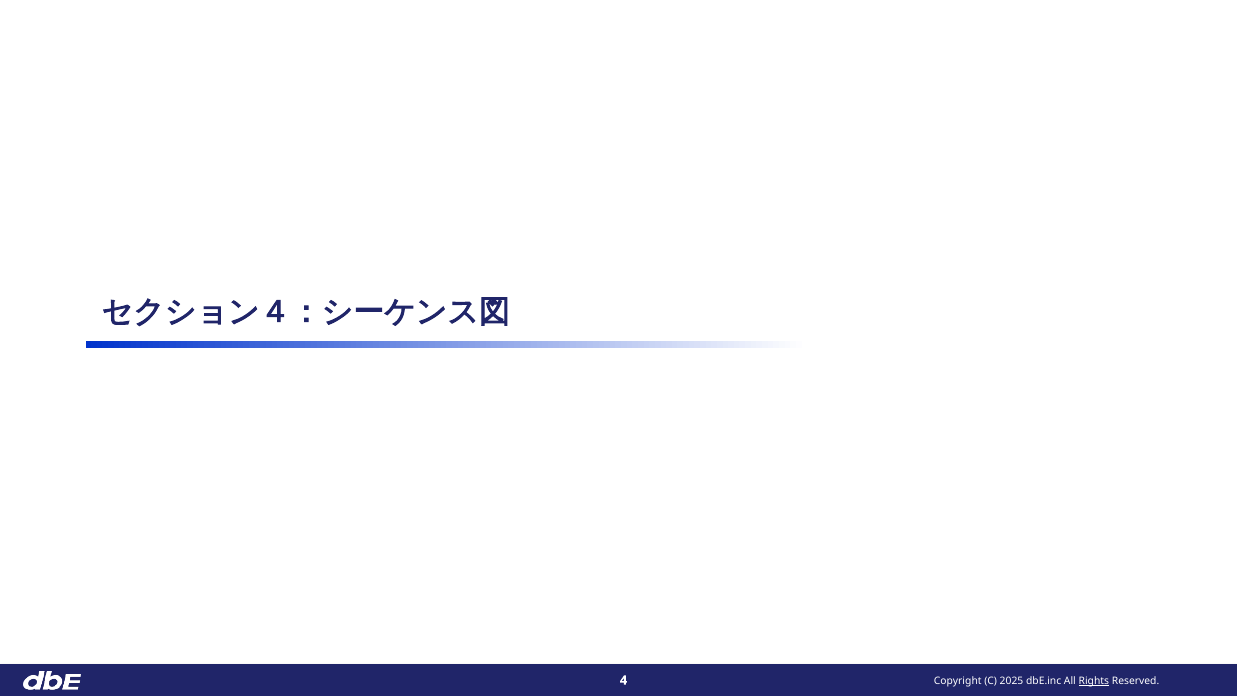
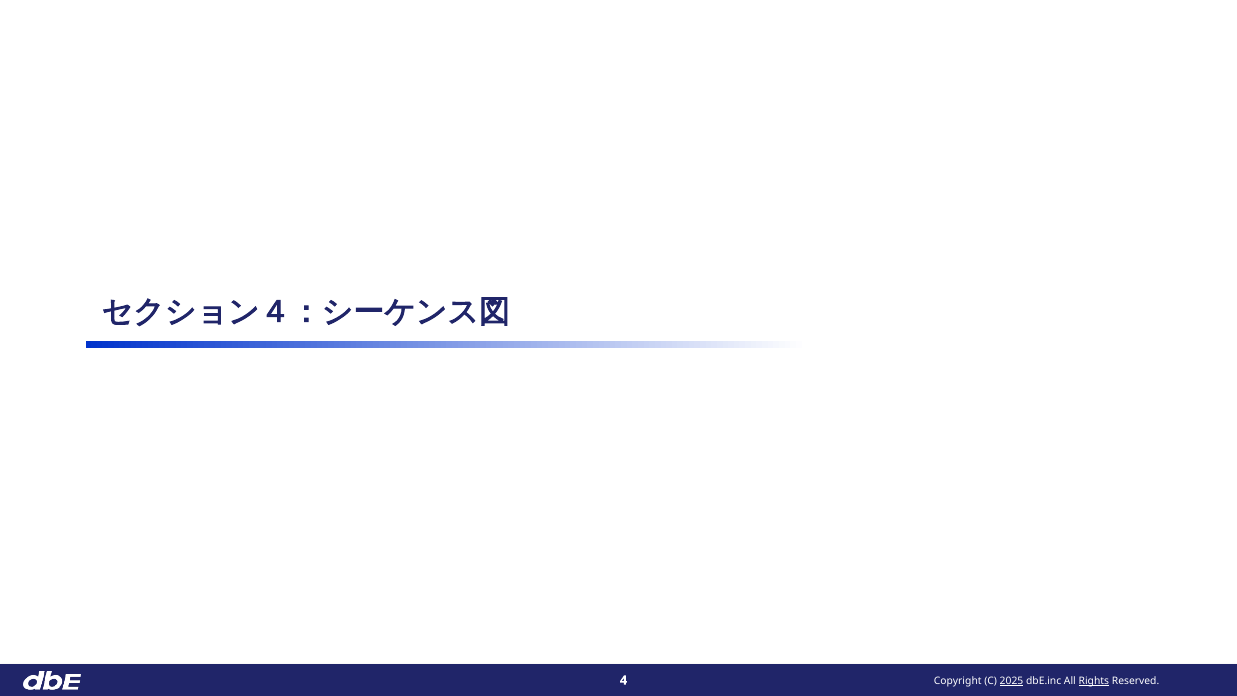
2025 underline: none -> present (1012, 681)
